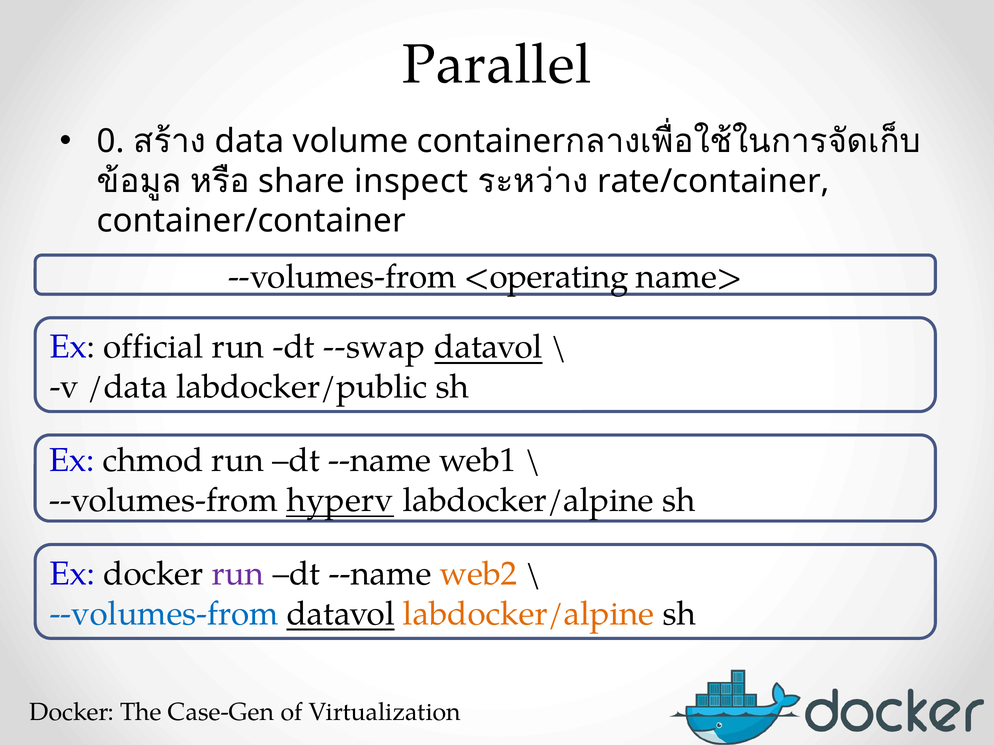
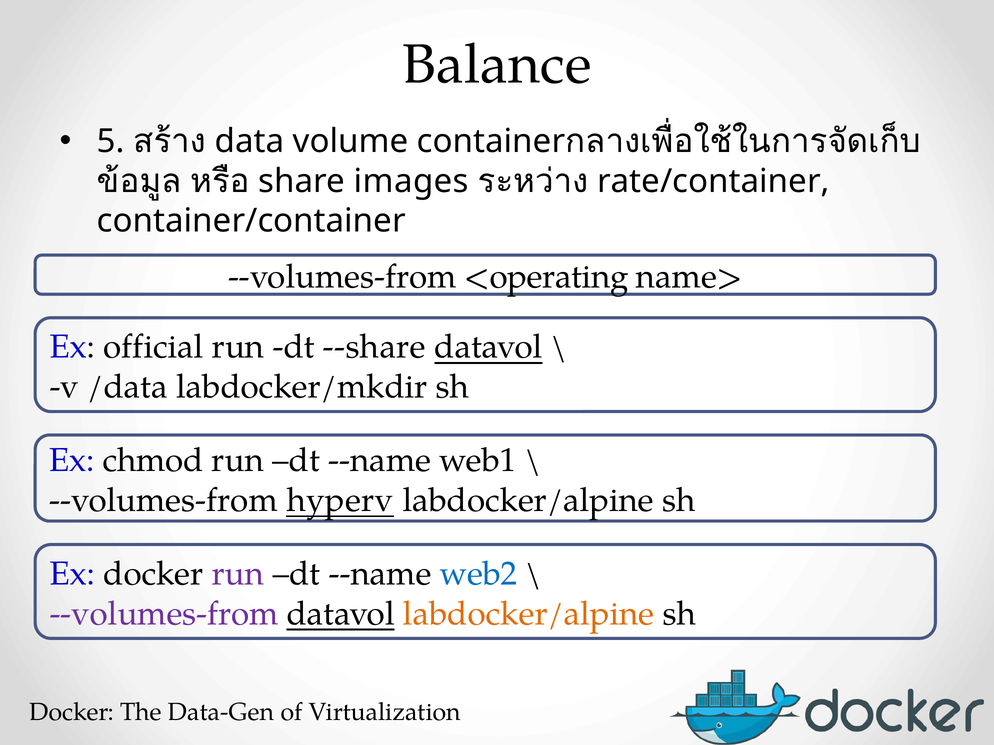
Parallel: Parallel -> Balance (497, 65)
0: 0 -> 5 (111, 142)
inspect: inspect -> images (411, 181)
--swap: --swap -> --share (374, 347)
labdocker/public: labdocker/public -> labdocker/mkdir (302, 387)
web2 colour: orange -> blue (478, 574)
--volumes-from colour: blue -> purple (164, 614)
Case-Gen: Case-Gen -> Data-Gen (221, 713)
